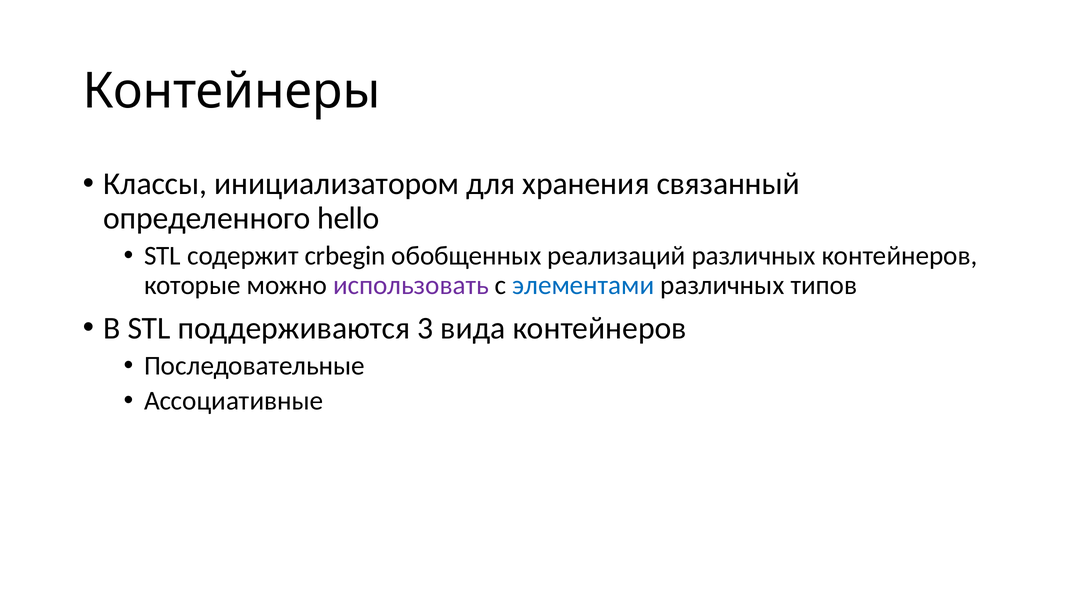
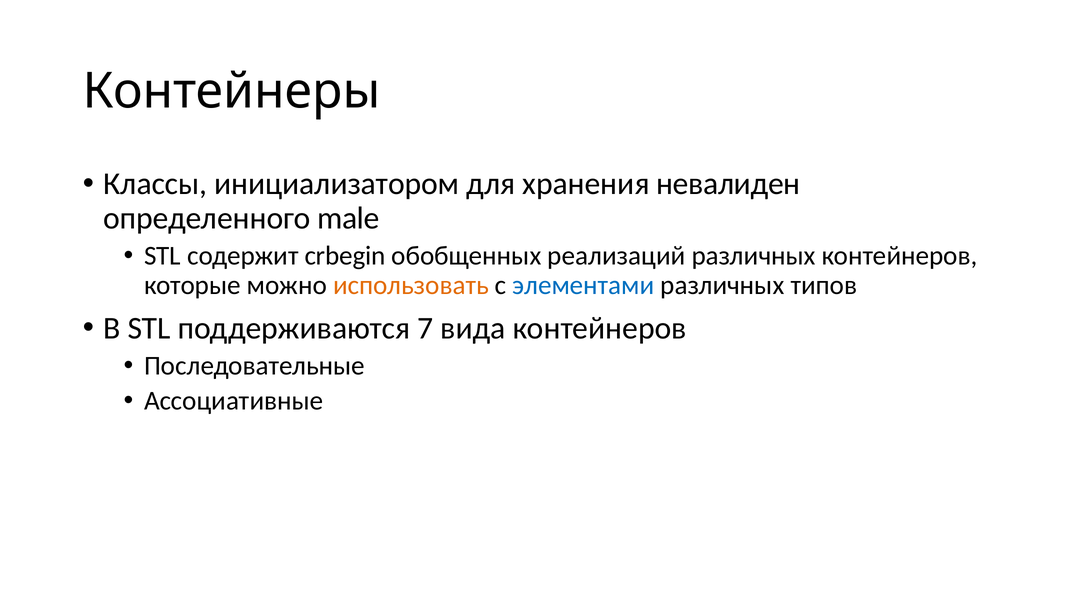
связанный: связанный -> невалиден (728, 184)
hello: hello -> male (348, 218)
использовать colour: purple -> orange (411, 285)
3: 3 -> 7 (425, 328)
